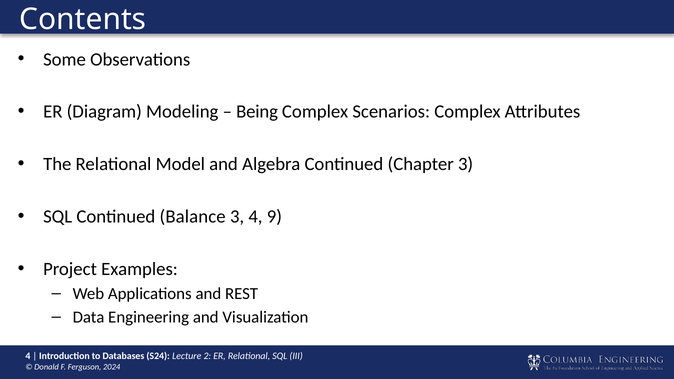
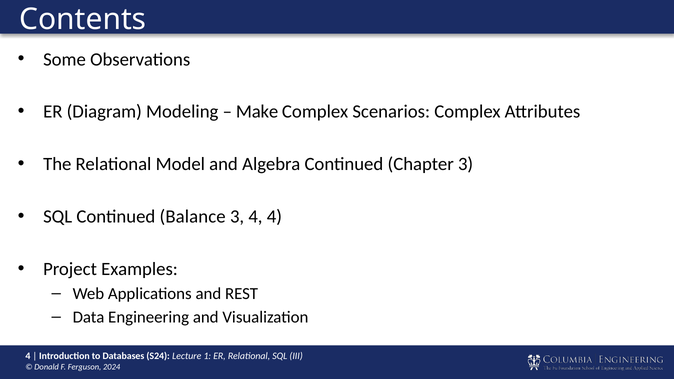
Being: Being -> Make (257, 112)
4 9: 9 -> 4 (274, 217)
2: 2 -> 1 (207, 356)
